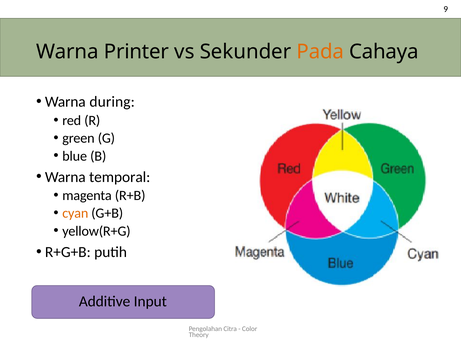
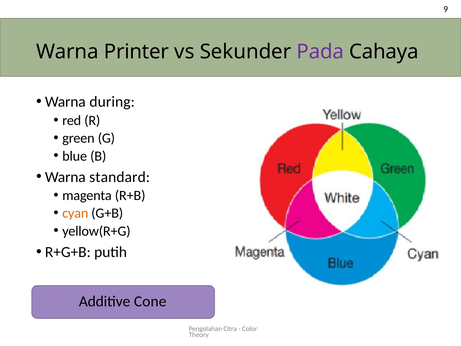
Pada colour: orange -> purple (320, 52)
temporal: temporal -> standard (120, 177)
Input: Input -> Cone (150, 301)
